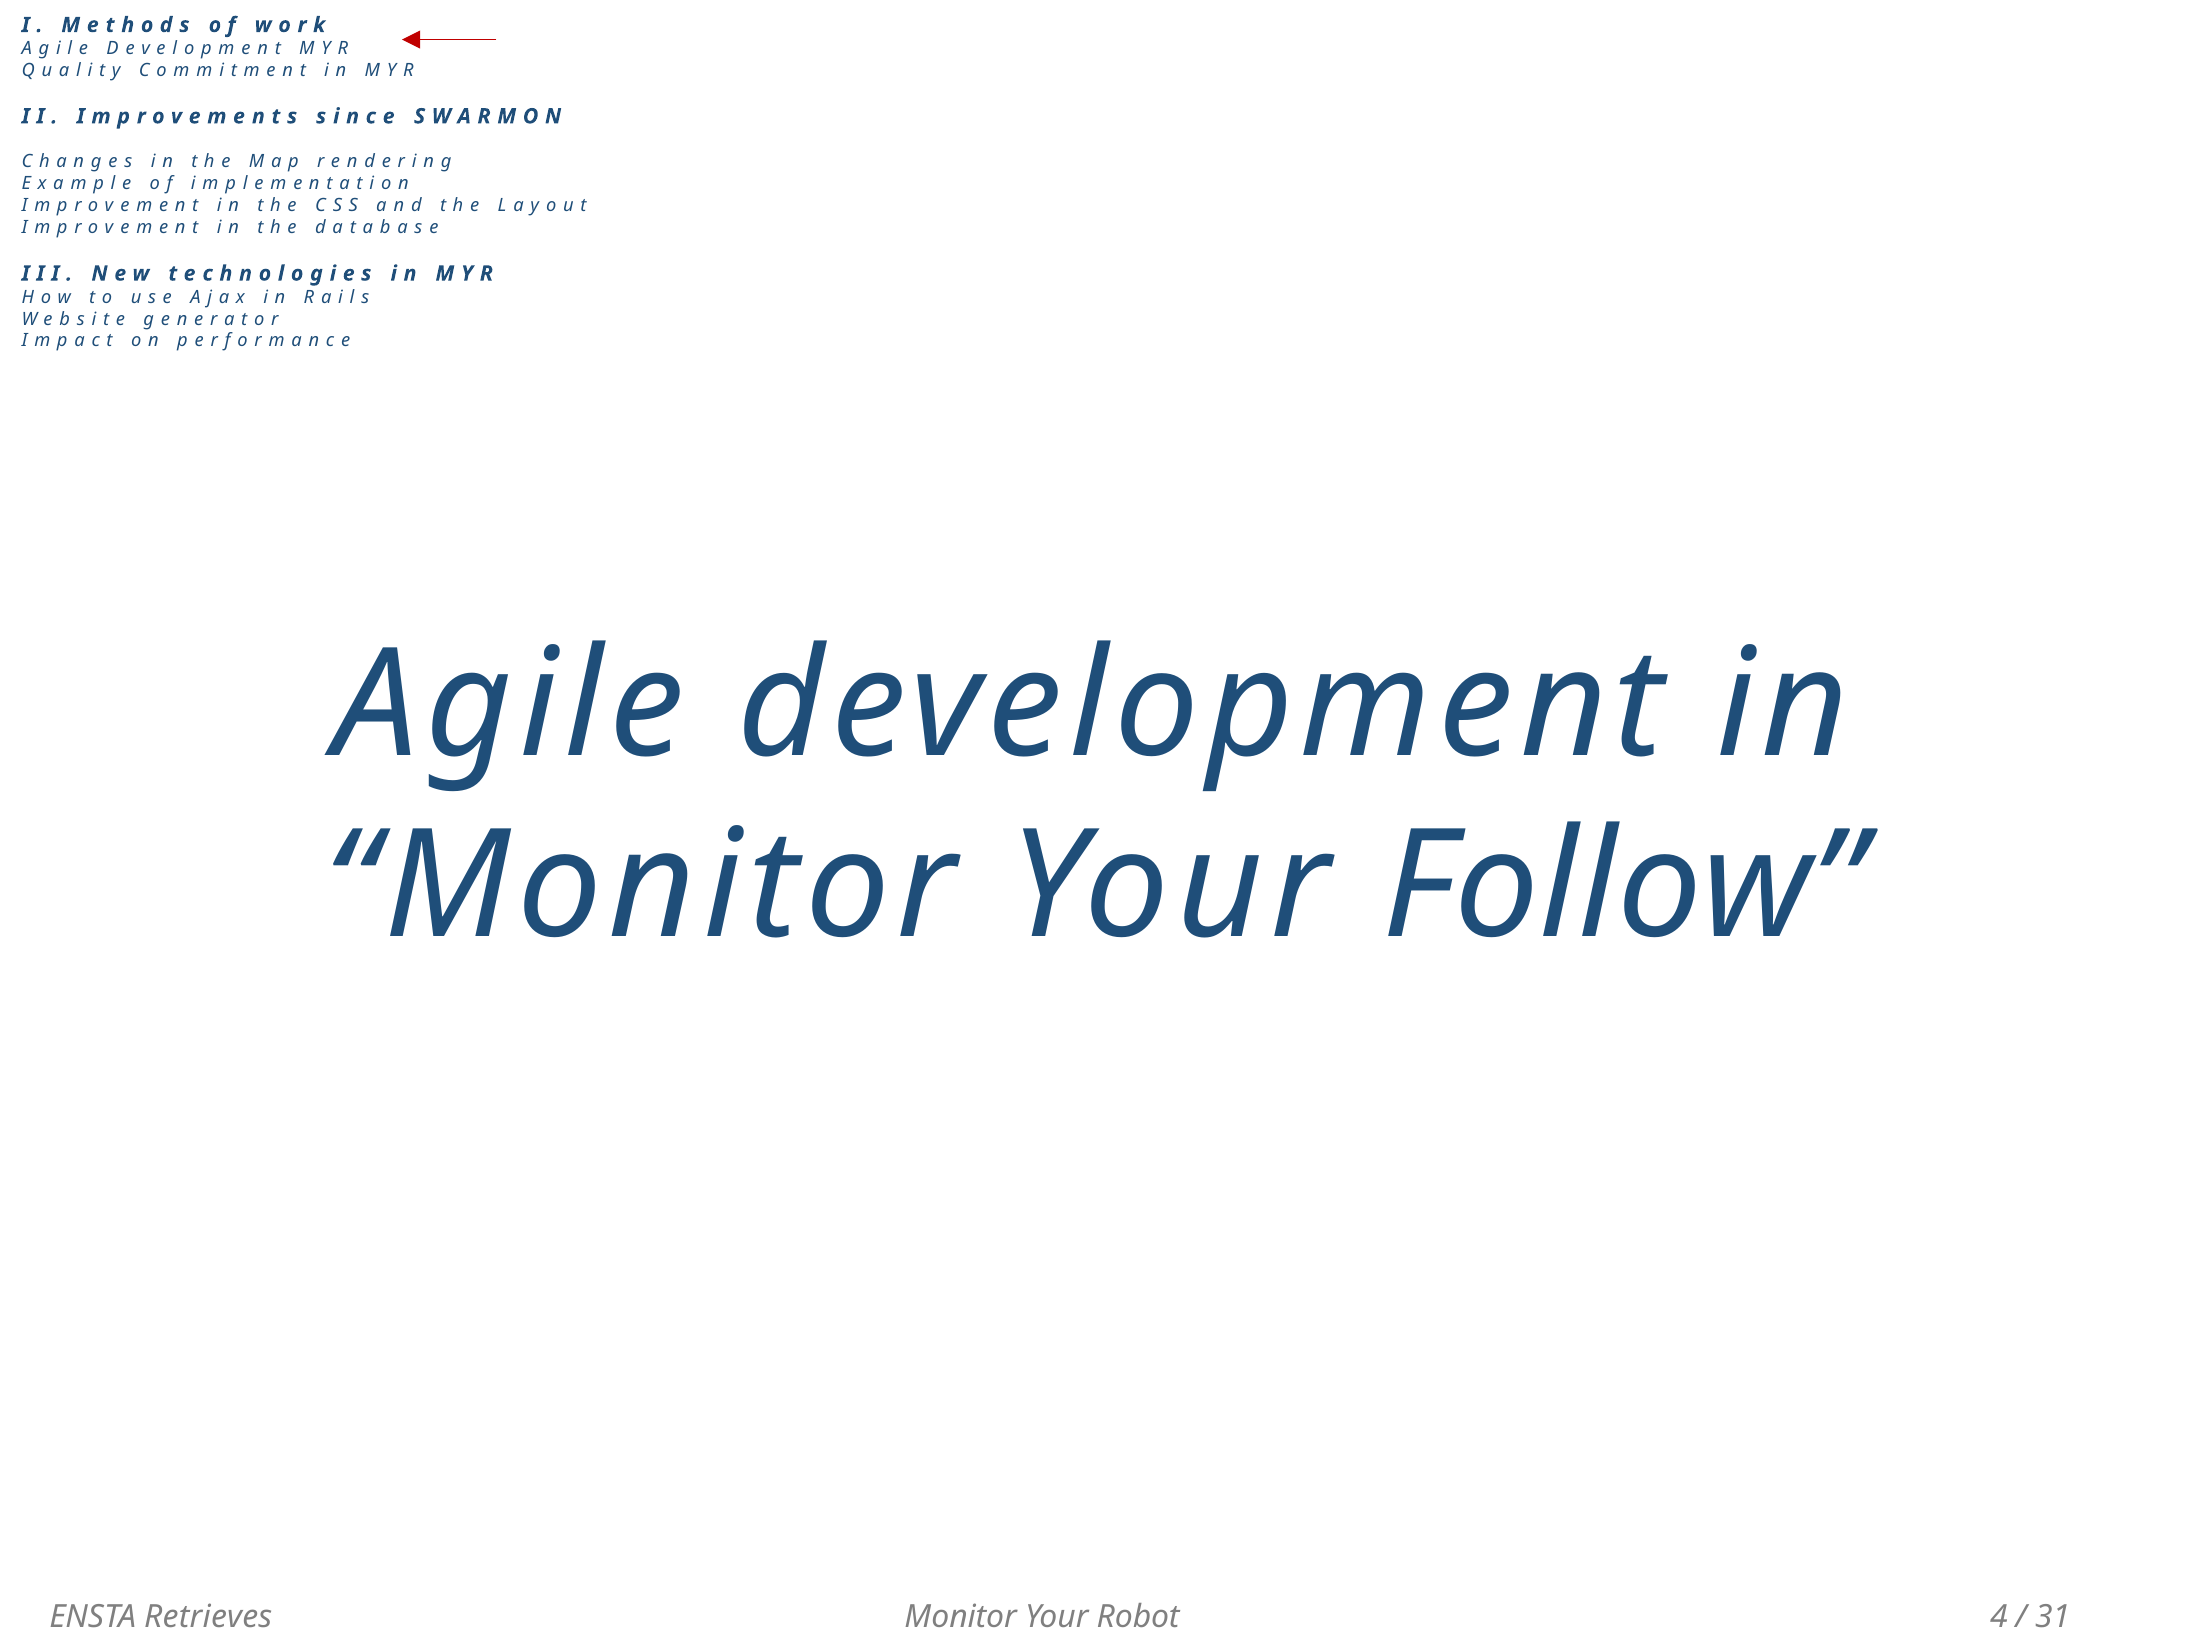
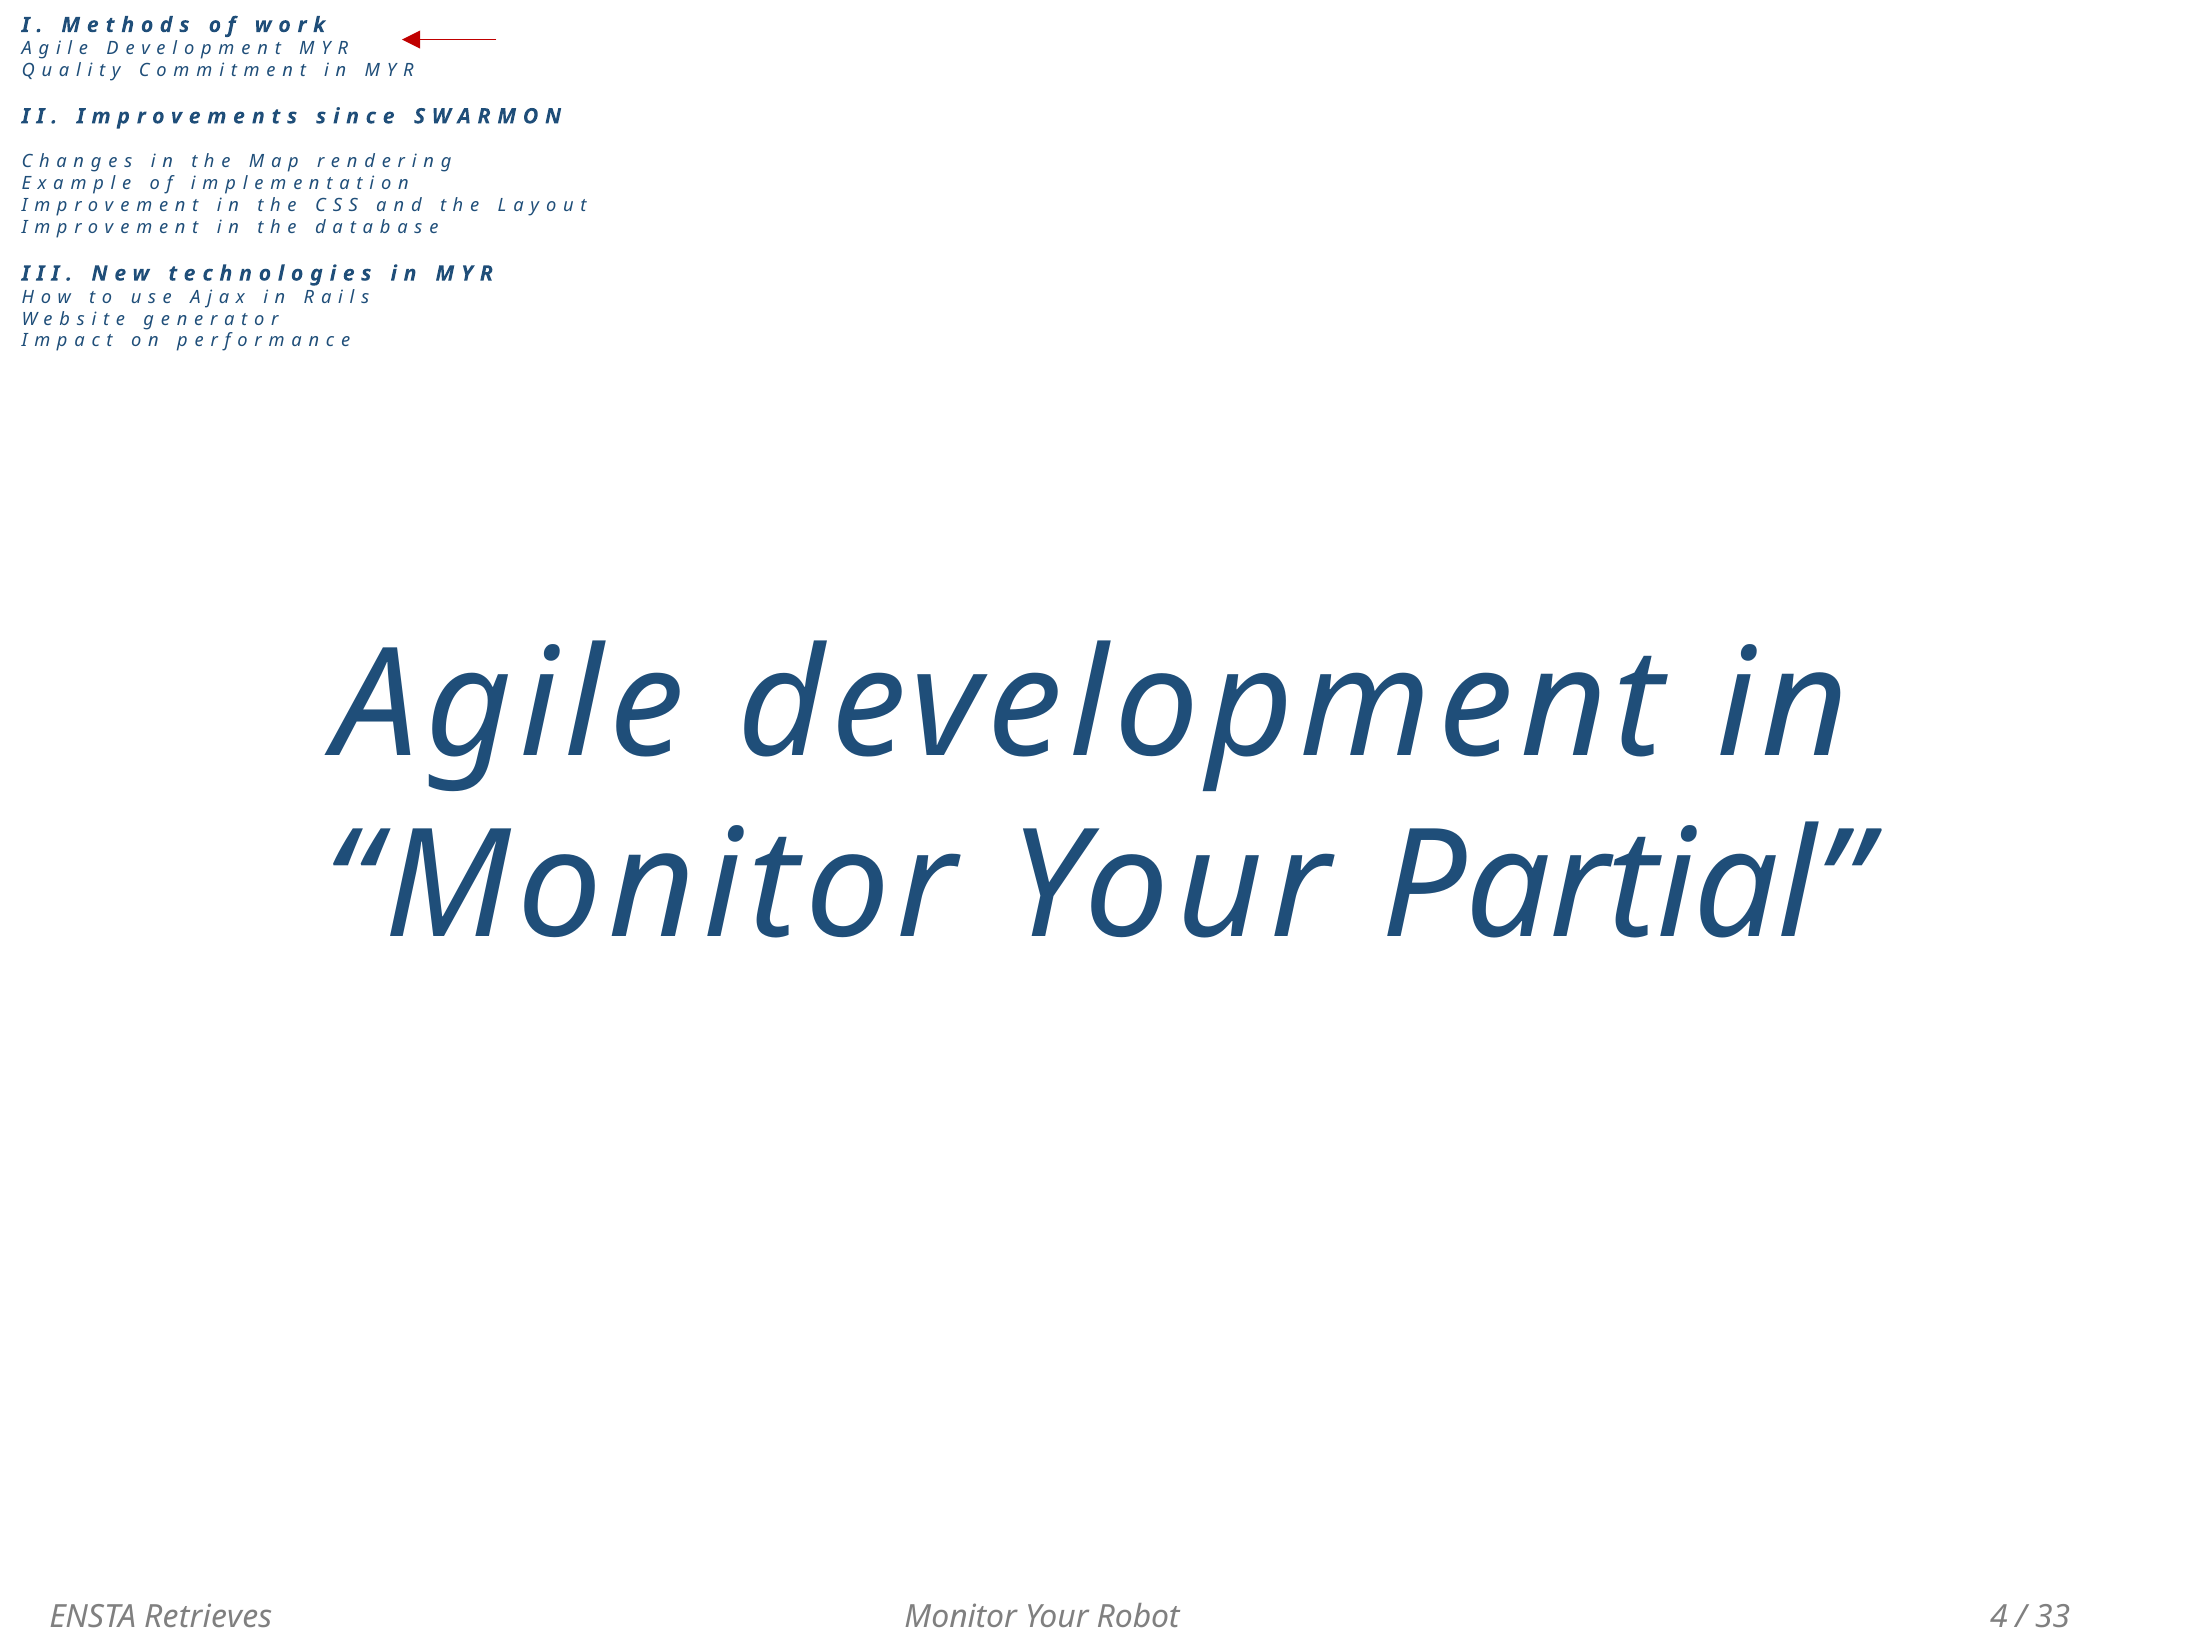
Follow: Follow -> Partial (1625, 887)
31: 31 -> 33 (2053, 1617)
